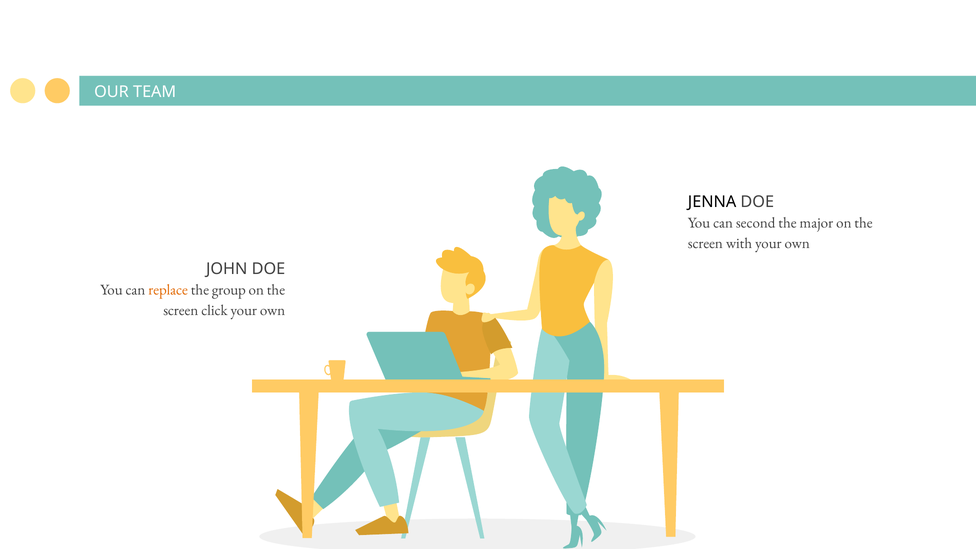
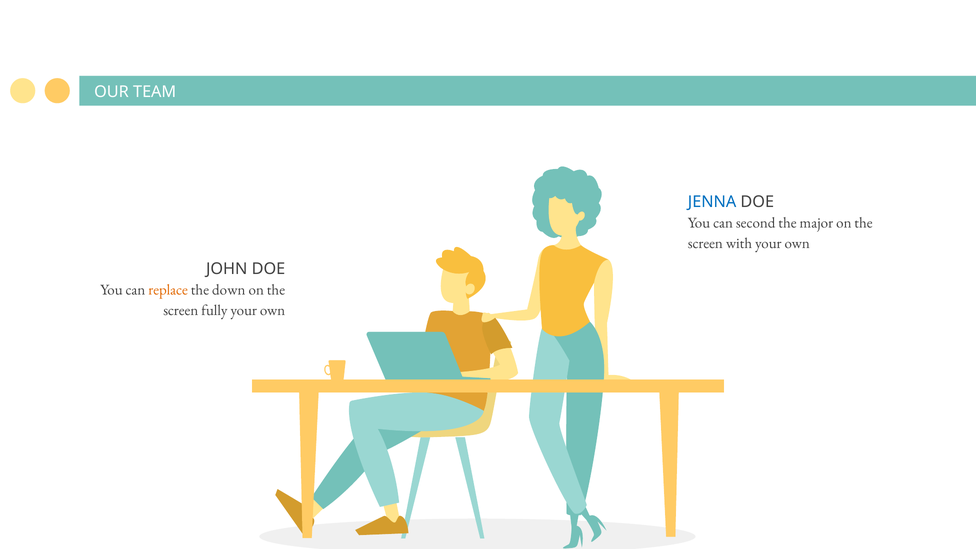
JENNA colour: black -> blue (712, 202)
group: group -> down (229, 290)
click: click -> fully (214, 311)
